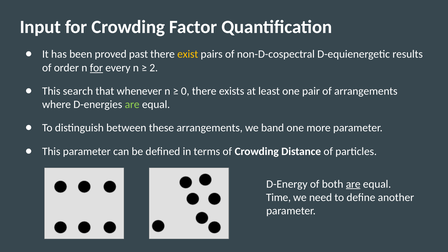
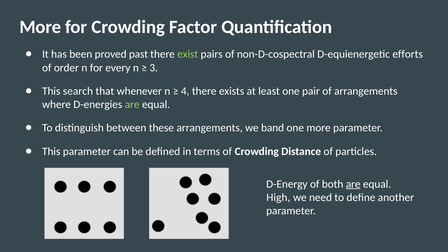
Input: Input -> More (40, 27)
exist colour: yellow -> light green (188, 54)
results: results -> efforts (408, 54)
for underline: present -> none (96, 68)
2: 2 -> 3 (154, 68)
0: 0 -> 4 (185, 91)
Time: Time -> High (278, 197)
